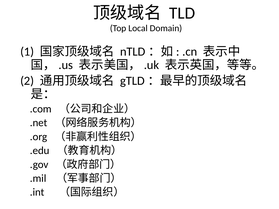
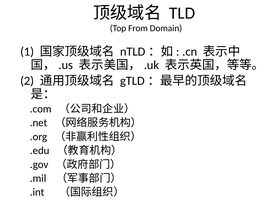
Local: Local -> From (138, 28)
